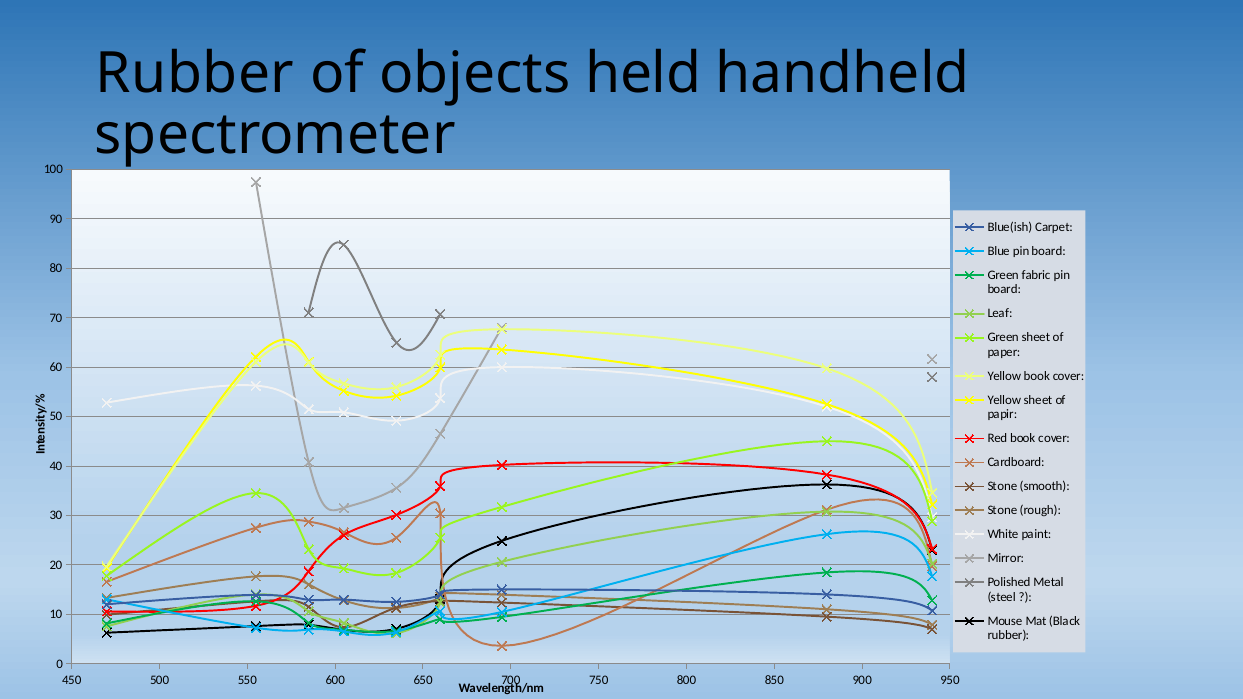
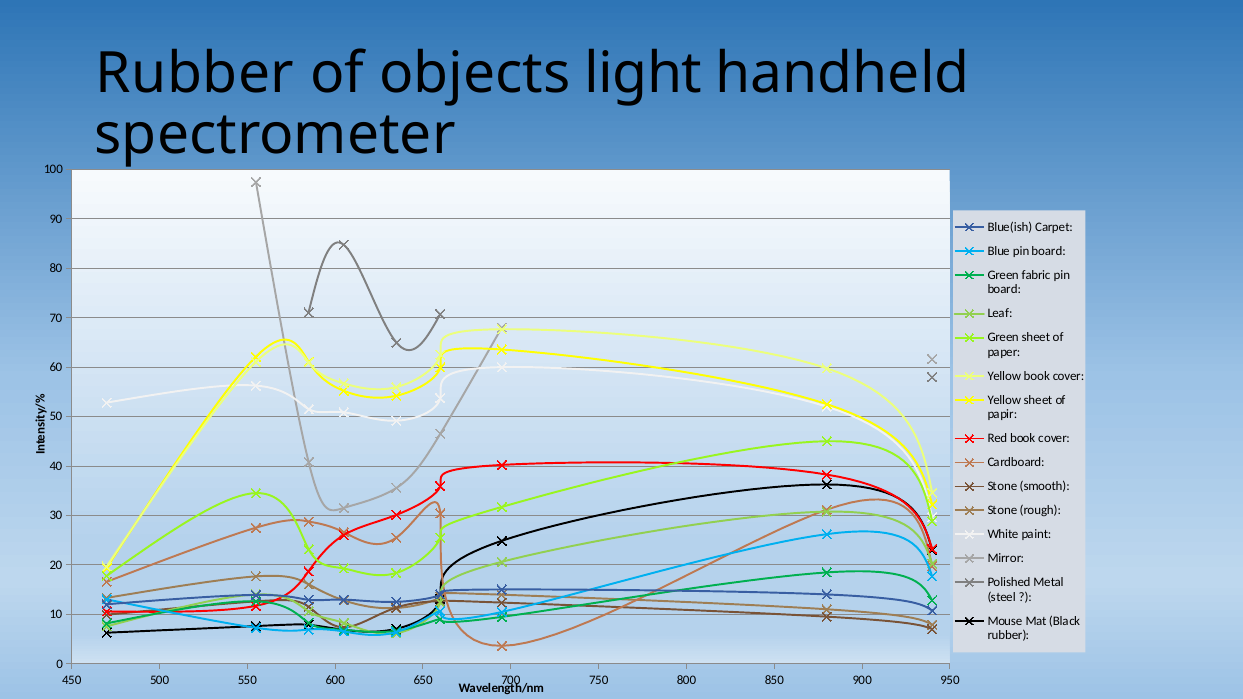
held: held -> light (643, 74)
